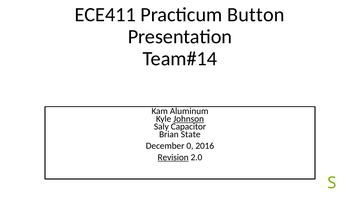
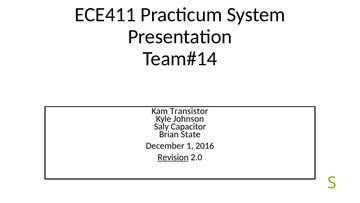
Button: Button -> System (256, 15)
Aluminum: Aluminum -> Transistor (189, 111)
Johnson underline: present -> none (189, 119)
0: 0 -> 1 (190, 145)
